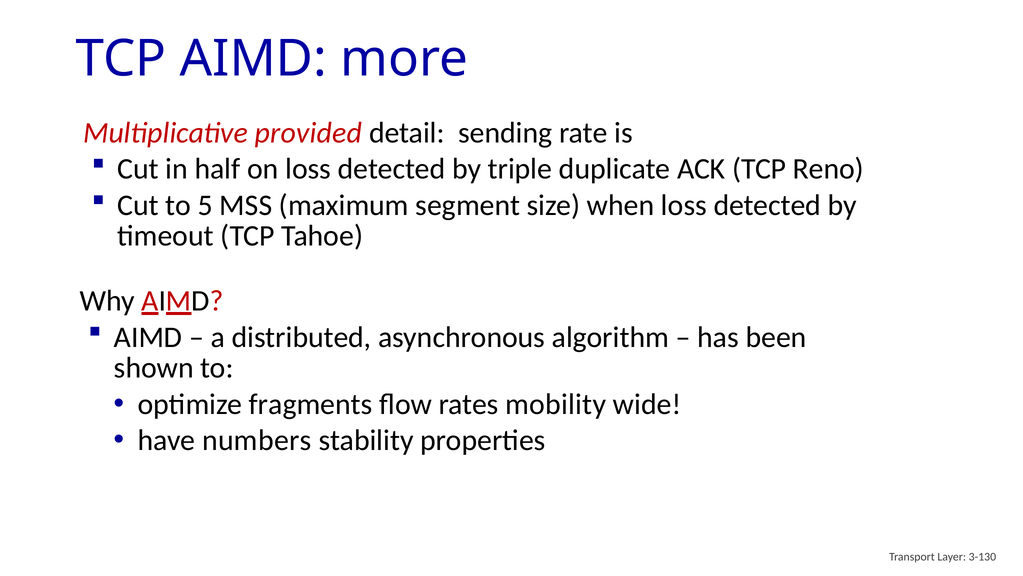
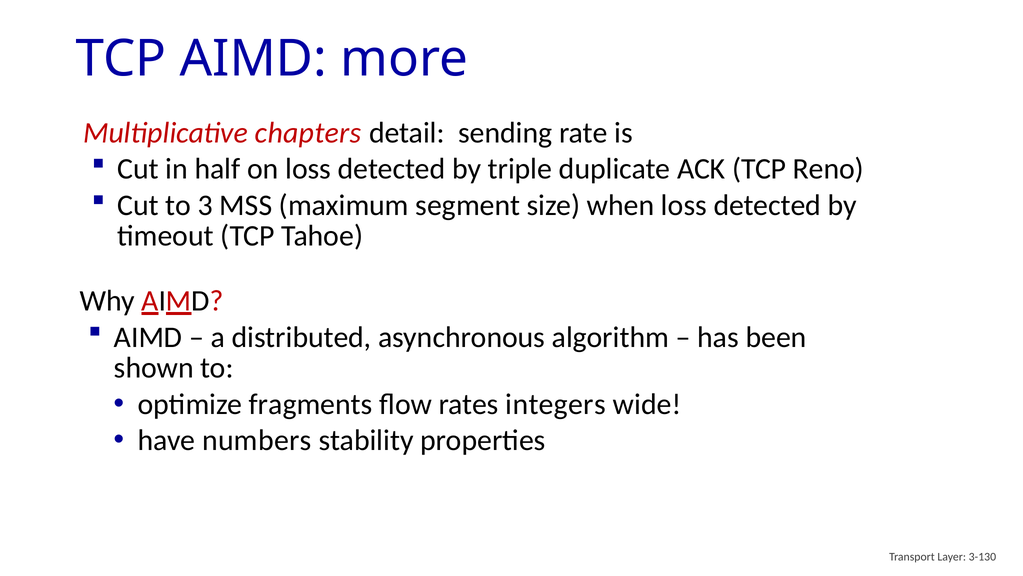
provided: provided -> chapters (308, 133)
5: 5 -> 3 (205, 205)
mobility: mobility -> integers (556, 404)
